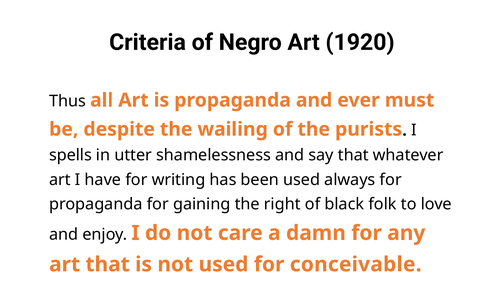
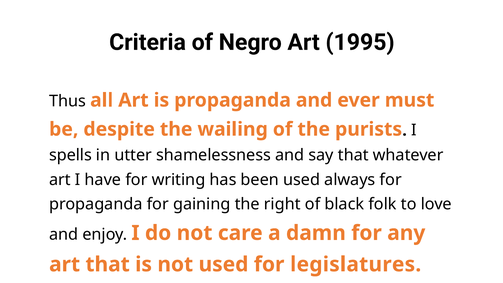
1920: 1920 -> 1995 (360, 42)
conceivable: conceivable -> legislatures (356, 264)
